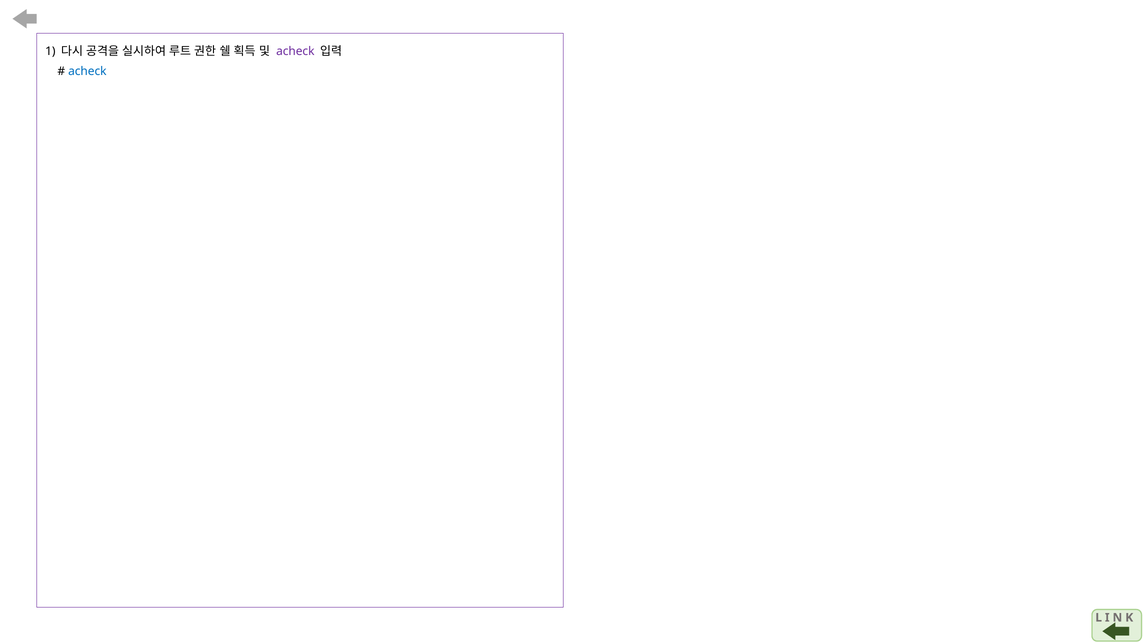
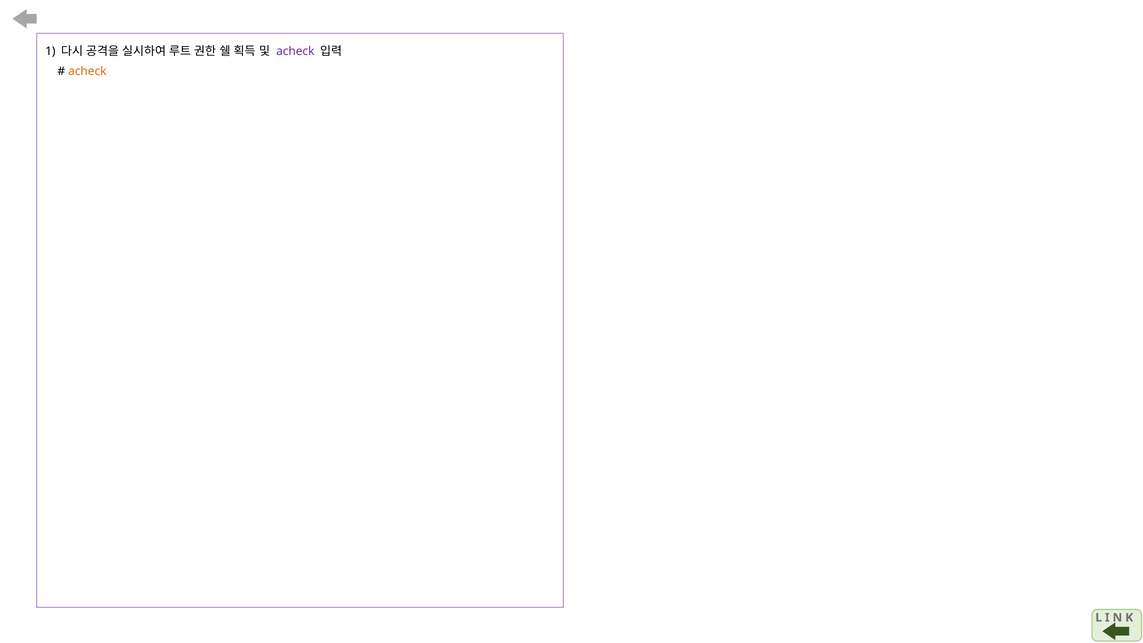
acheck colour: blue -> orange (87, 71)
